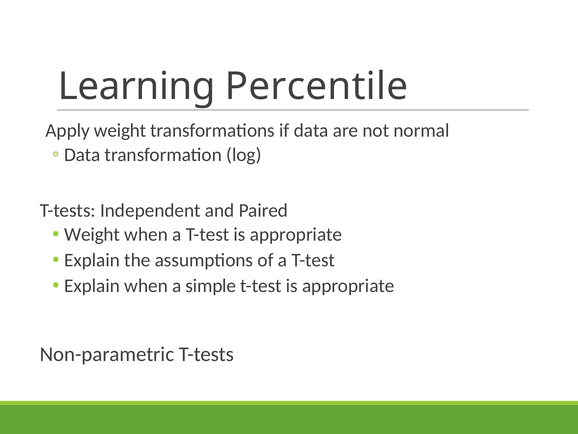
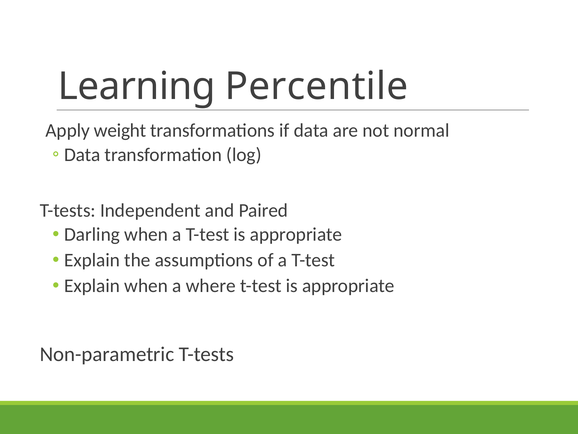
Weight: Weight -> Darling (92, 234)
simple: simple -> where (211, 286)
